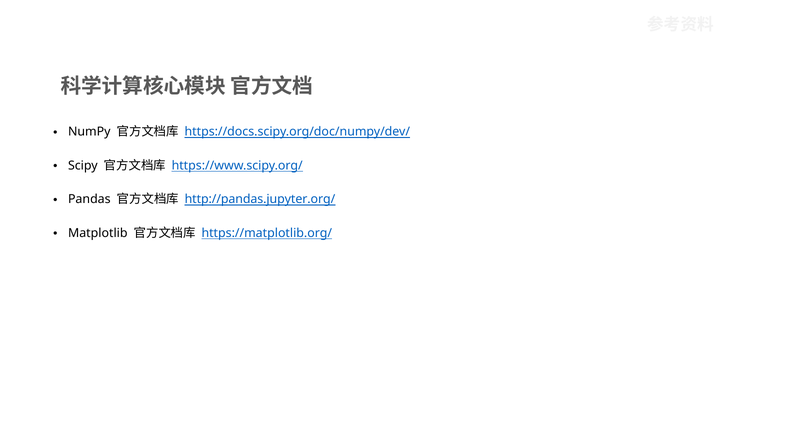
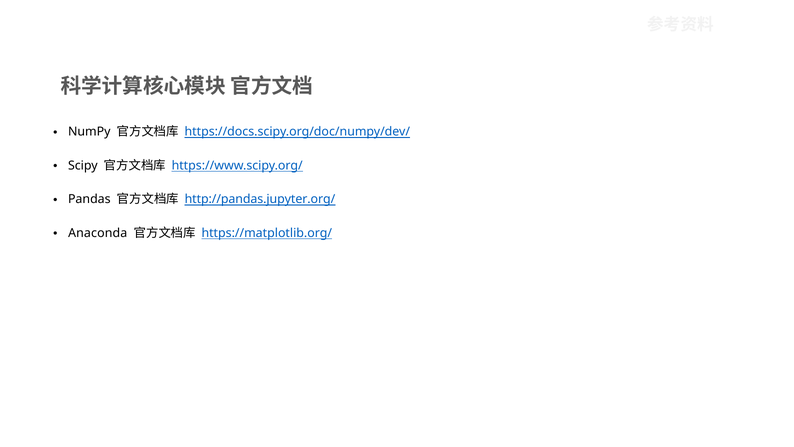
Matplotlib: Matplotlib -> Anaconda (98, 233)
